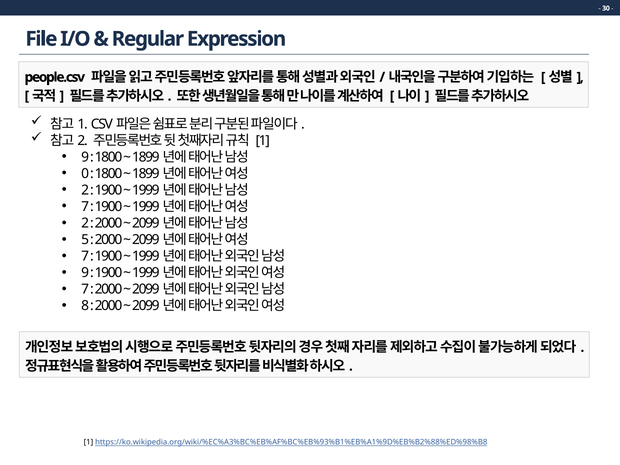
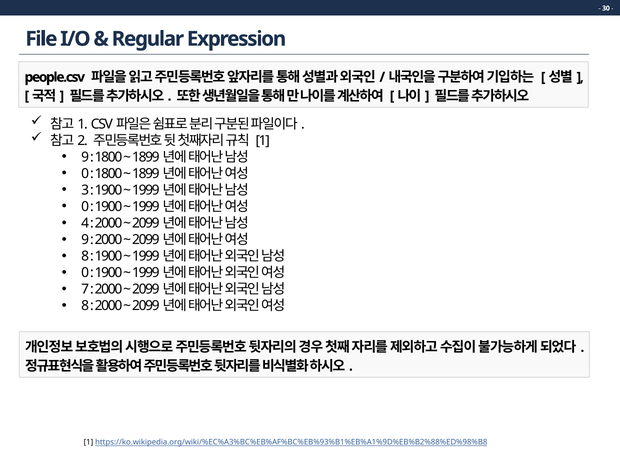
2: 2 -> 3 (85, 190)
7: 7 -> 0 (85, 207)
2: 2 -> 4 (85, 223)
5: 5 -> 9 (85, 240)
7: 7 -> 8 (85, 256)
9: 9 -> 0 (85, 273)
